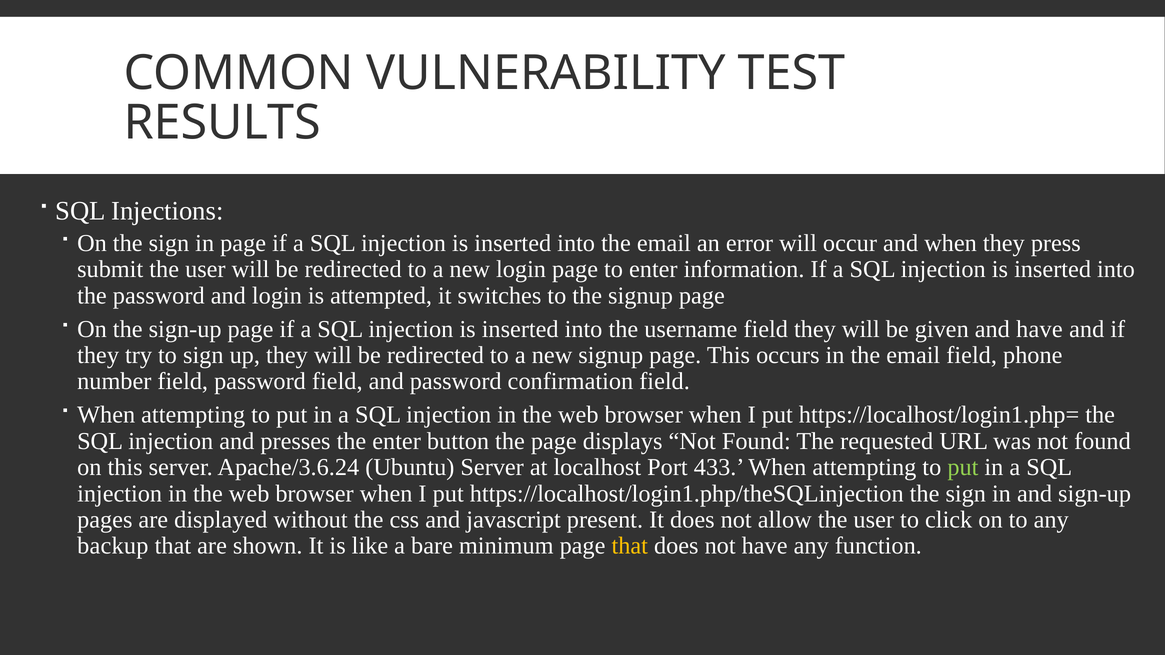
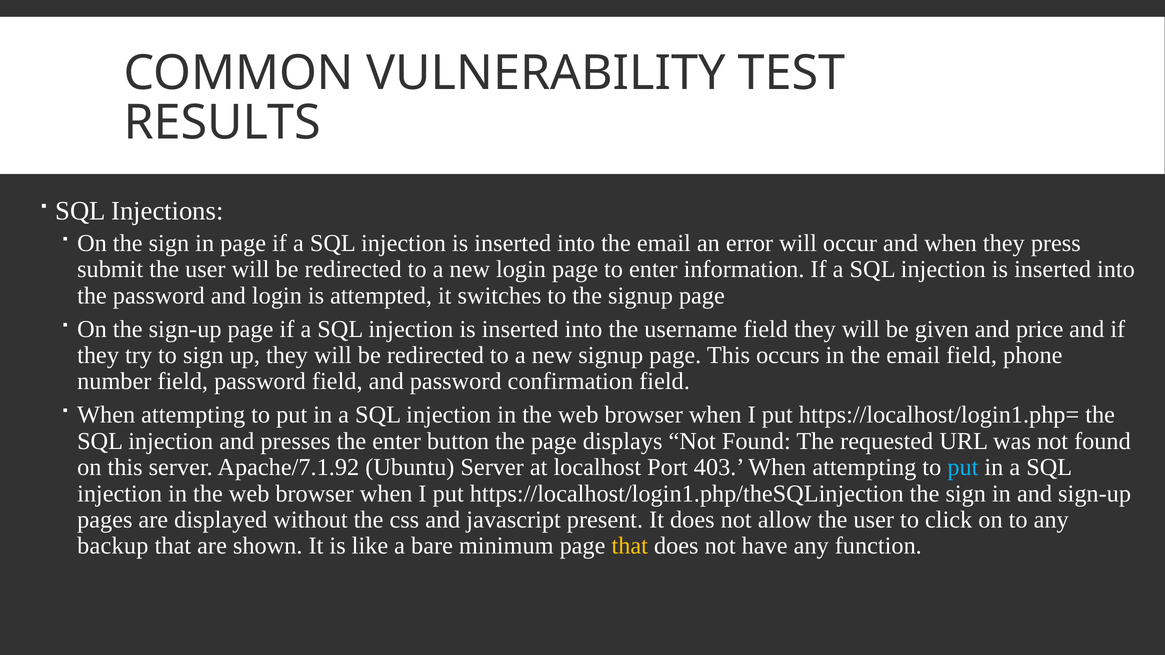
and have: have -> price (1040, 329)
Apache/3.6.24: Apache/3.6.24 -> Apache/7.1.92 (288, 468)
433: 433 -> 403 (719, 468)
put colour: light green -> light blue (963, 468)
